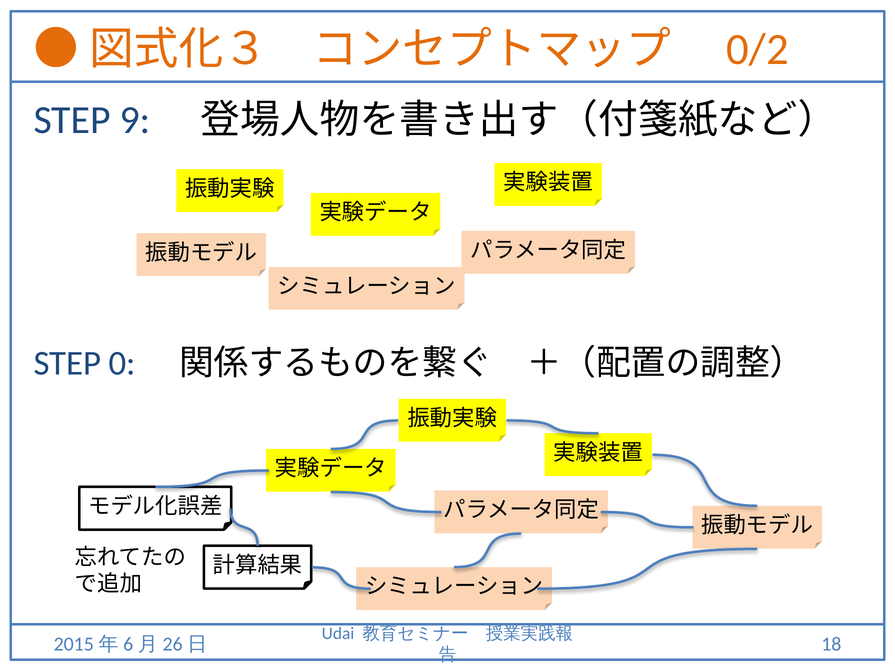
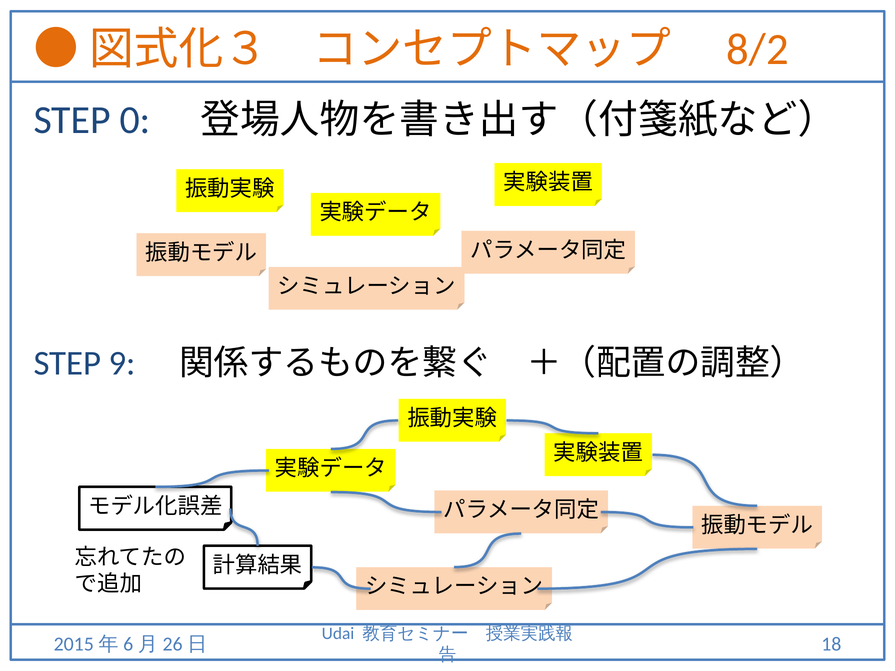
0/2: 0/2 -> 8/2 (757, 50)
9: 9 -> 0 (135, 120)
0: 0 -> 9 (122, 363)
